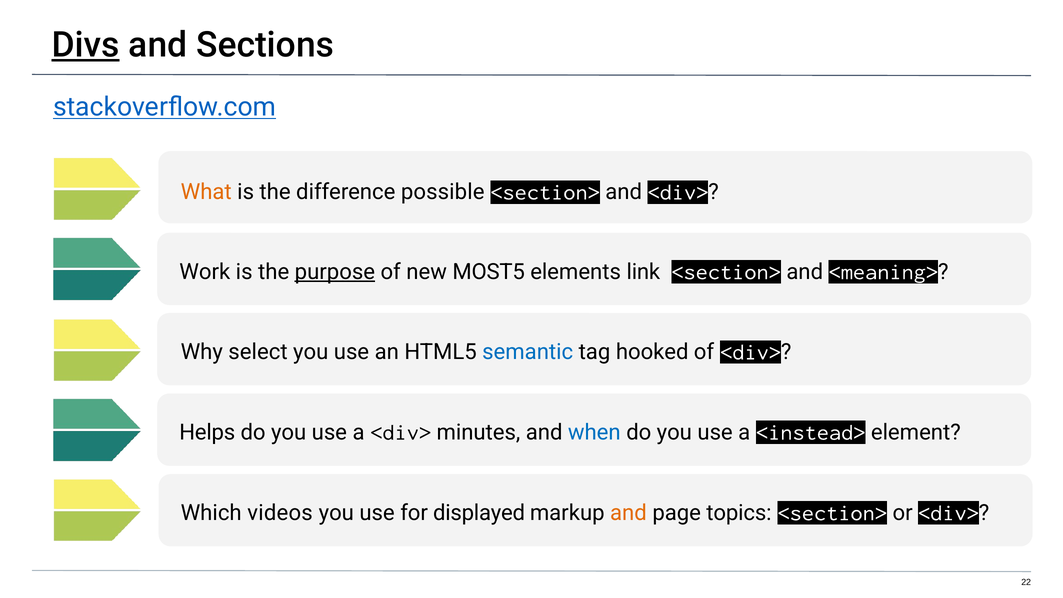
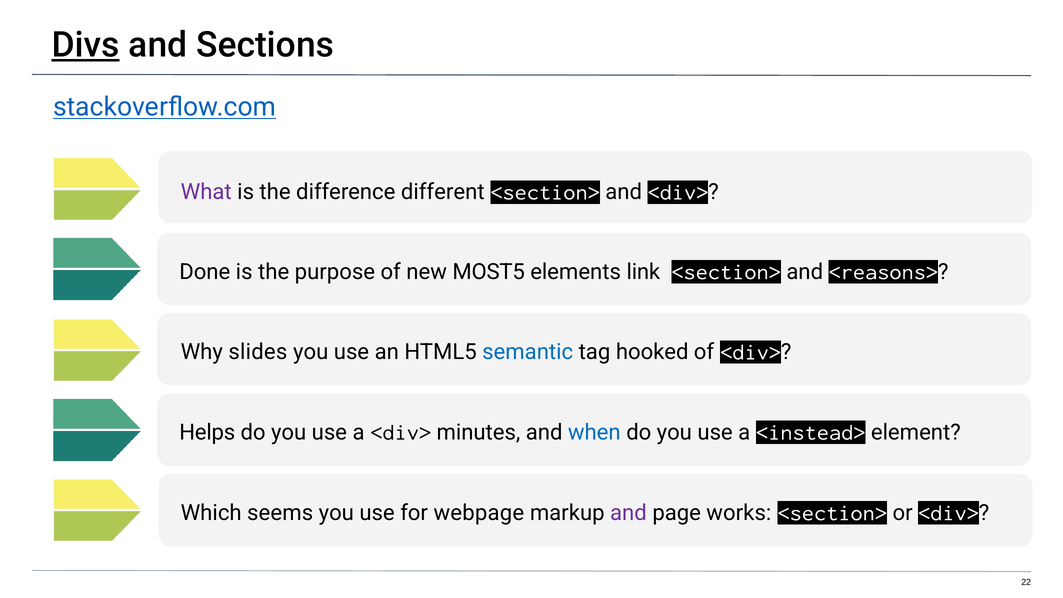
What colour: orange -> purple (206, 192)
possible: possible -> different (443, 192)
Work: Work -> Done (205, 272)
purpose underline: present -> none (335, 272)
<meaning>: <meaning> -> <reasons> (883, 272)
select: select -> slides (258, 352)
videos: videos -> seems (280, 513)
displayed: displayed -> webpage (479, 513)
and colour: orange -> purple (628, 513)
topics: topics -> works (739, 513)
